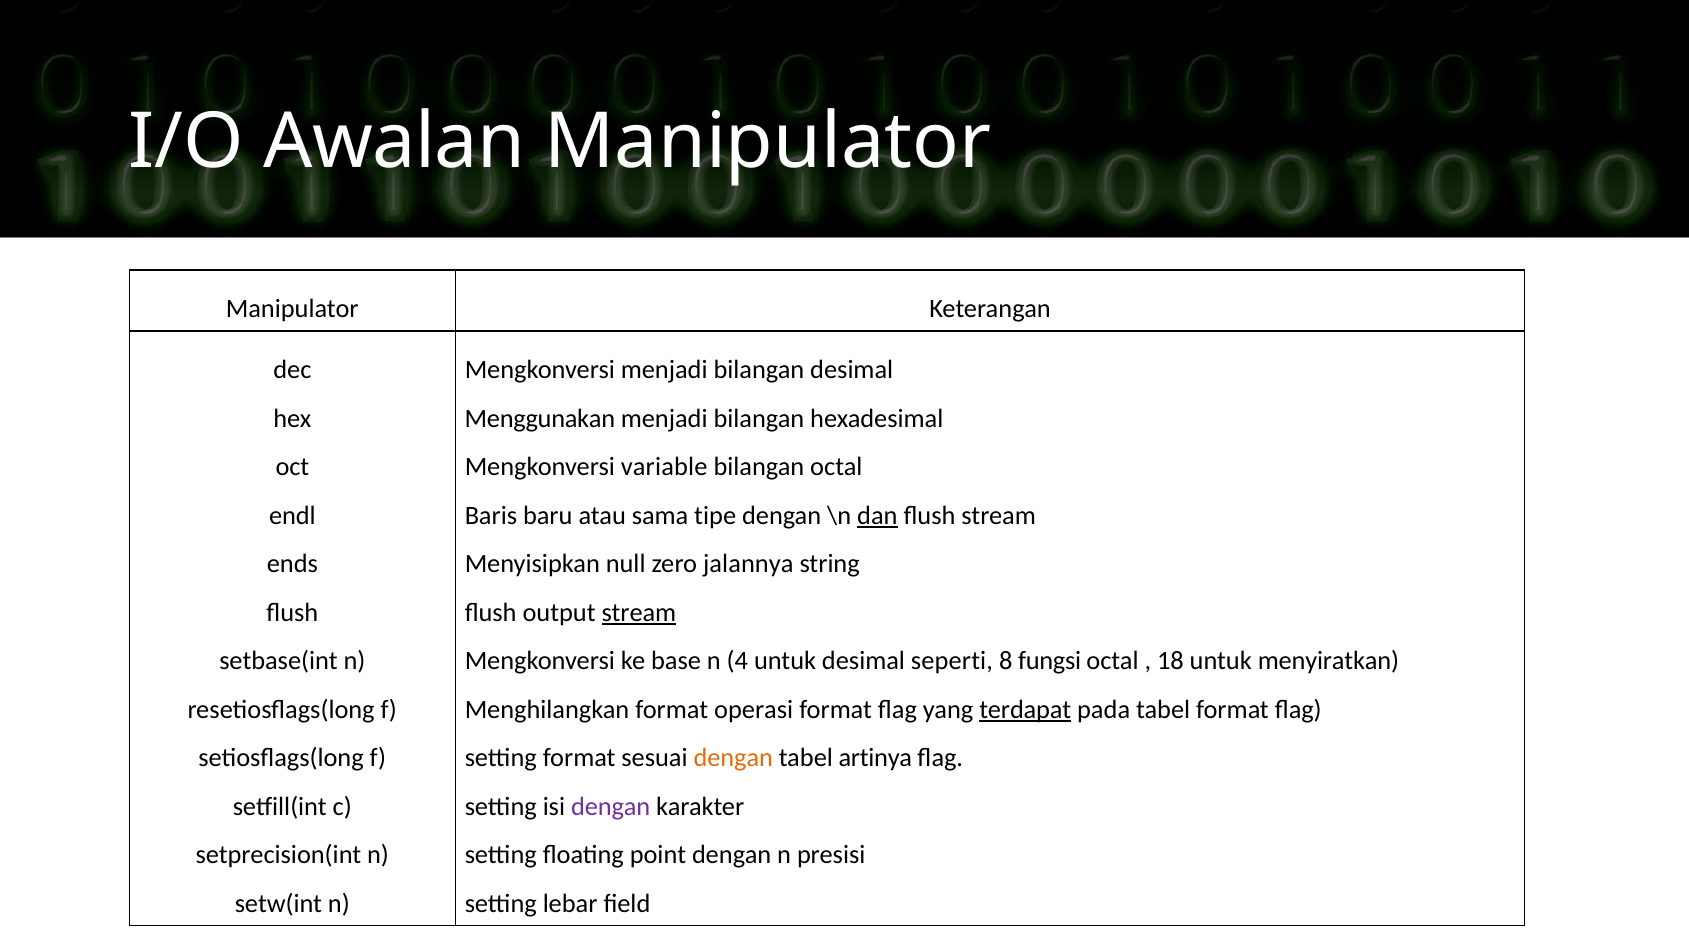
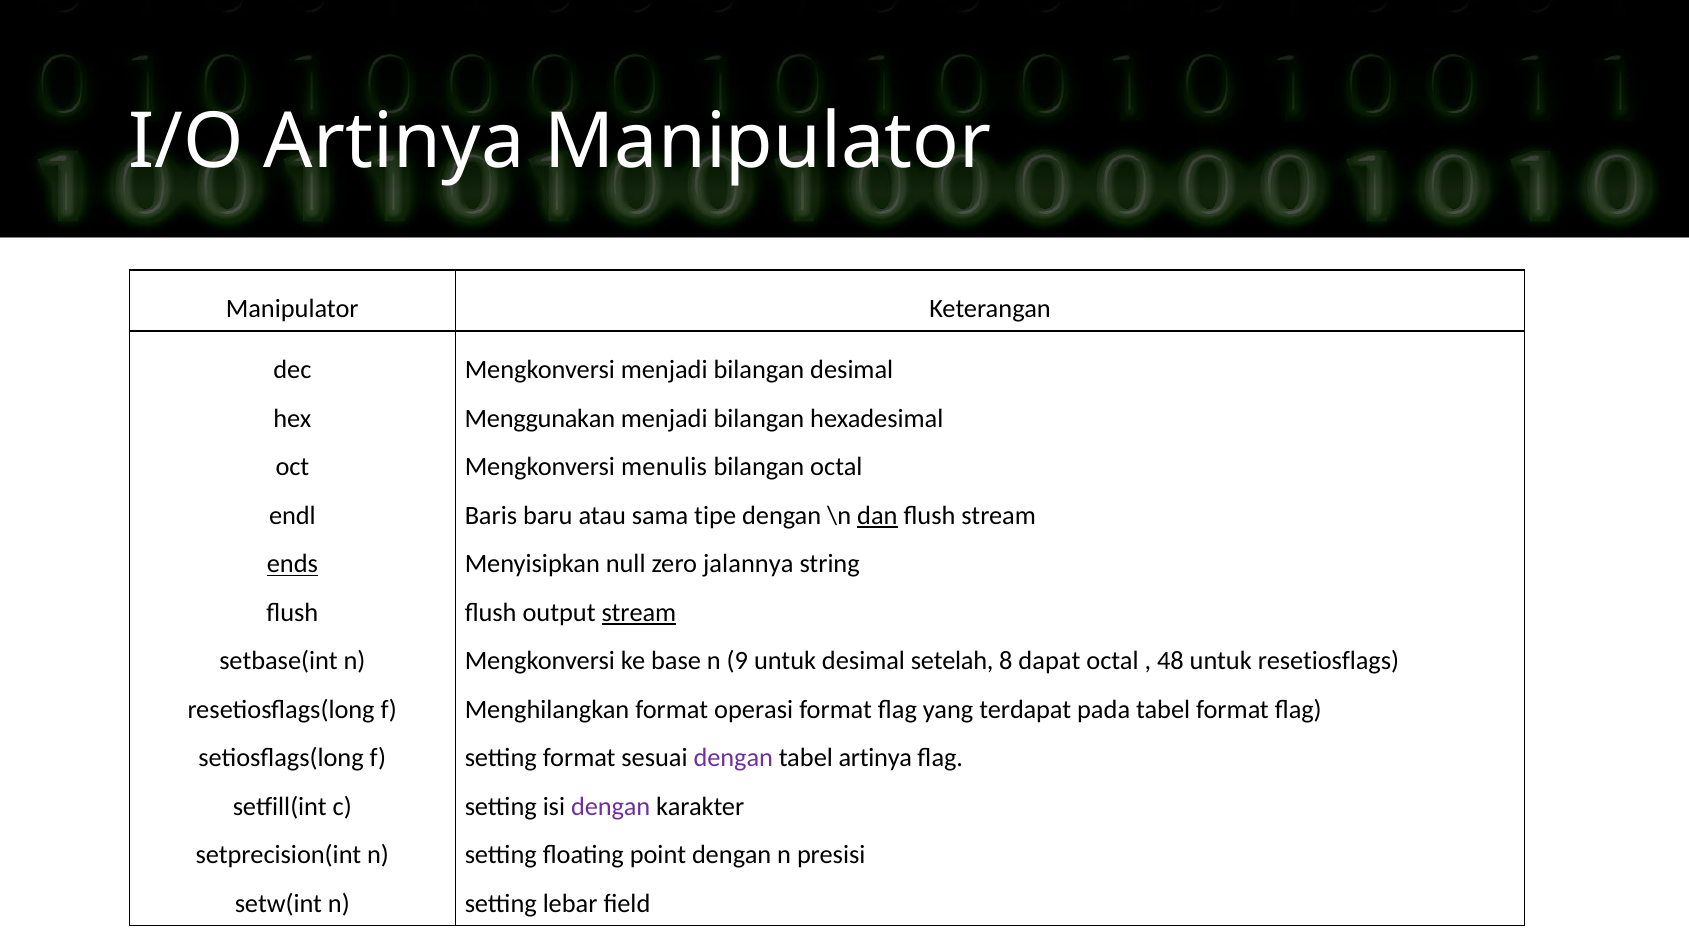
I/O Awalan: Awalan -> Artinya (394, 142)
variable: variable -> menulis (664, 467)
ends underline: none -> present (292, 564)
4: 4 -> 9 (737, 661)
seperti: seperti -> setelah (952, 661)
fungsi: fungsi -> dapat (1049, 661)
18: 18 -> 48 (1170, 661)
menyiratkan: menyiratkan -> resetiosflags (1328, 661)
terdapat underline: present -> none (1025, 709)
dengan colour: orange -> purple (733, 758)
